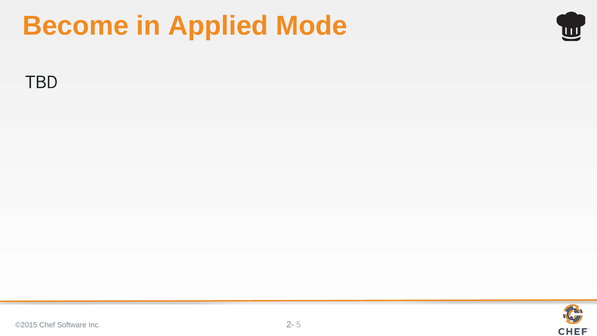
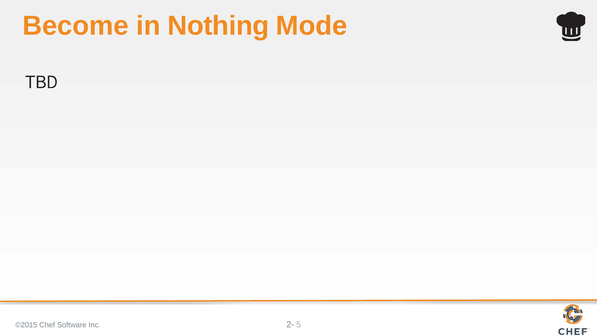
Applied: Applied -> Nothing (218, 26)
